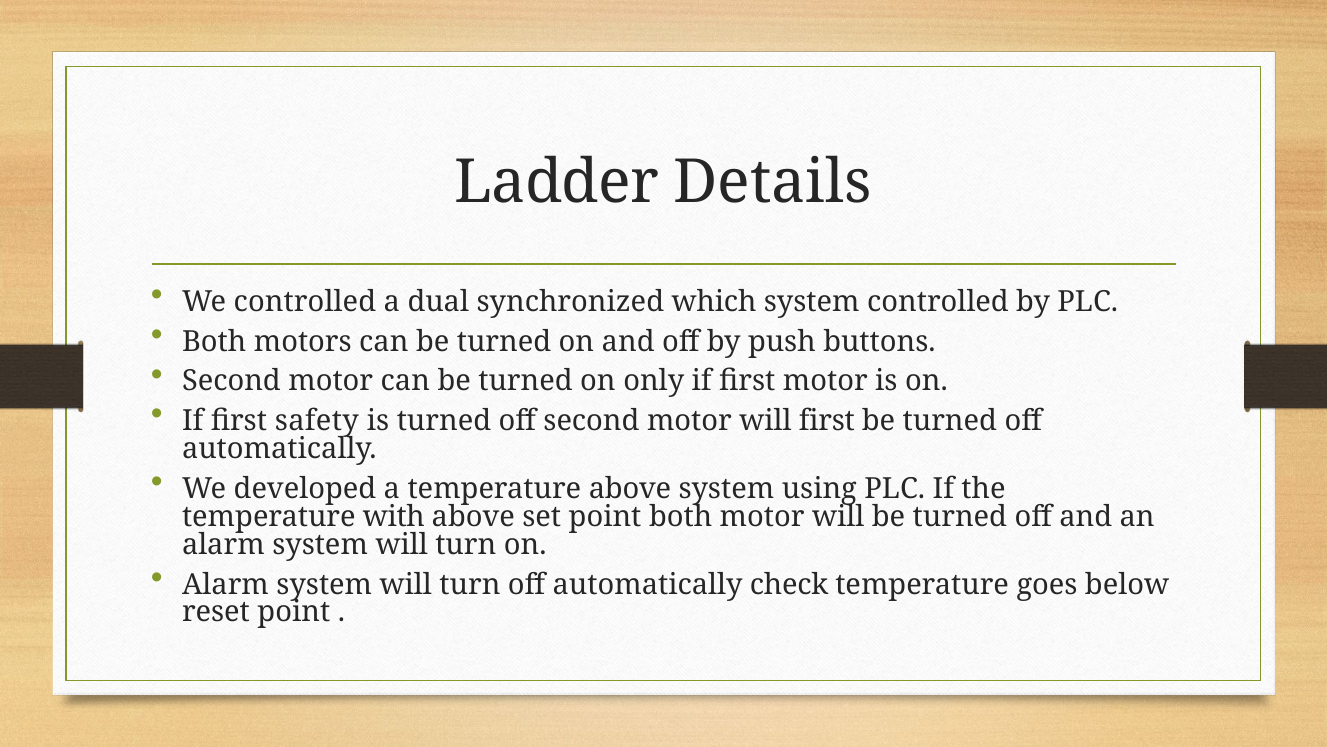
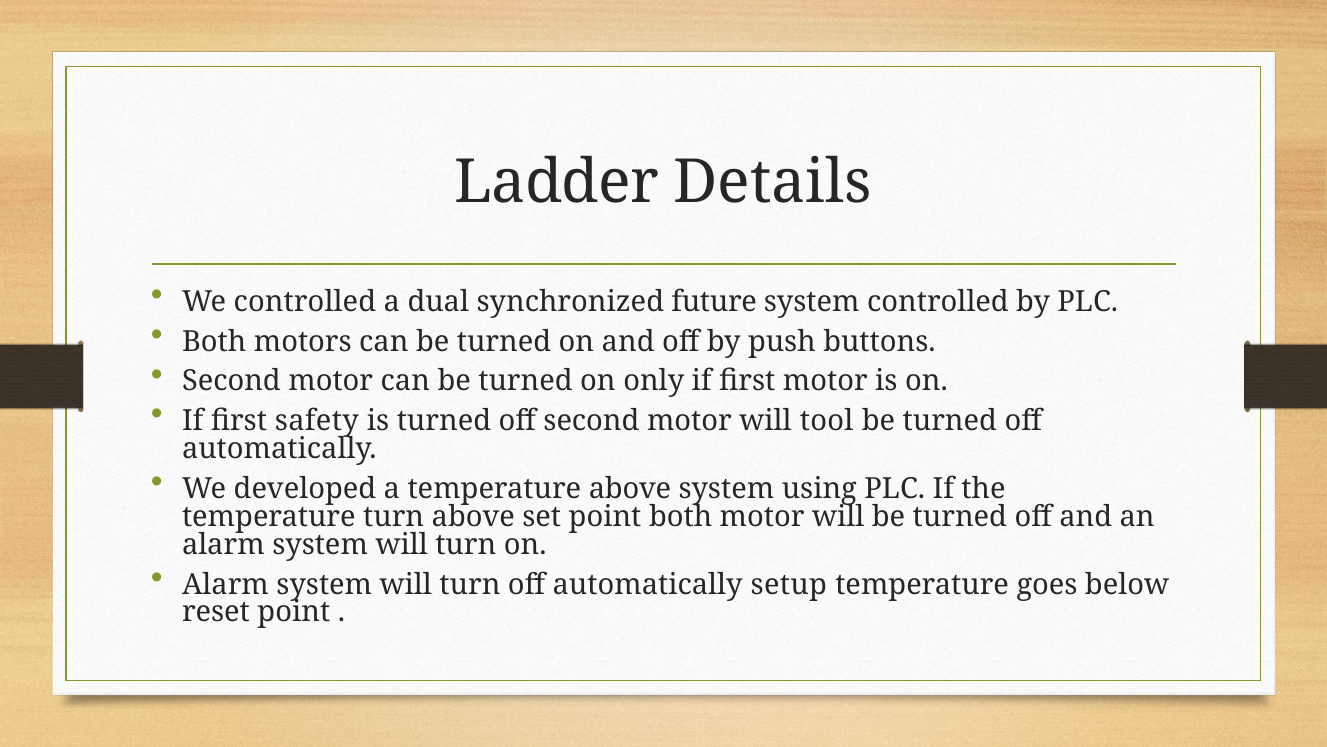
which: which -> future (714, 302)
will first: first -> tool (827, 421)
temperature with: with -> turn (394, 516)
check: check -> setup (789, 584)
